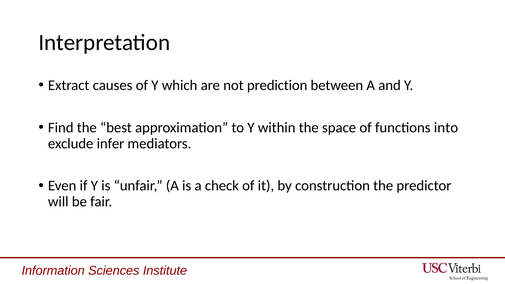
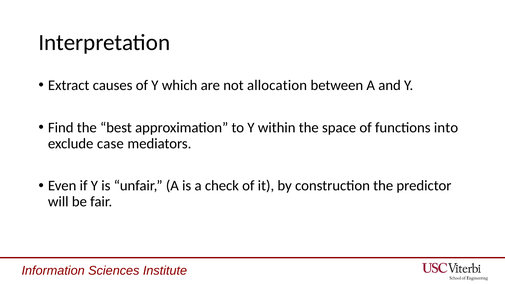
prediction: prediction -> allocation (277, 85)
infer: infer -> case (110, 144)
